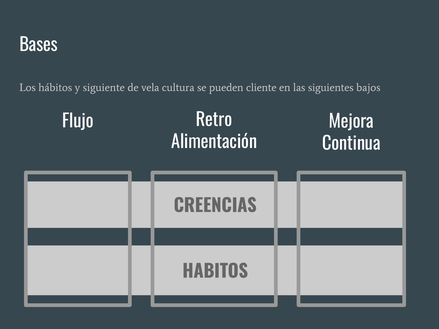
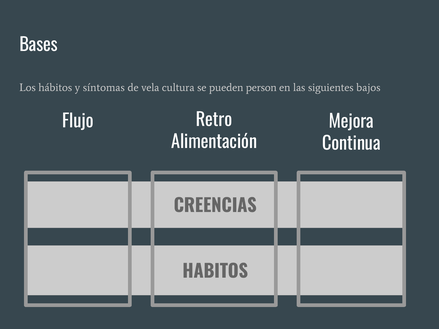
siguiente: siguiente -> síntomas (104, 87)
cliente: cliente -> person (261, 87)
